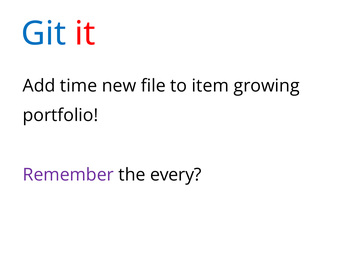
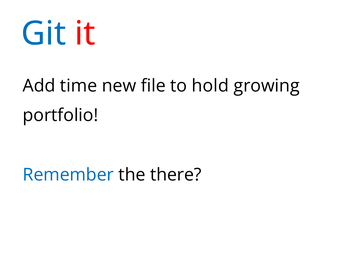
item: item -> hold (210, 86)
Remember colour: purple -> blue (68, 175)
every: every -> there (176, 175)
